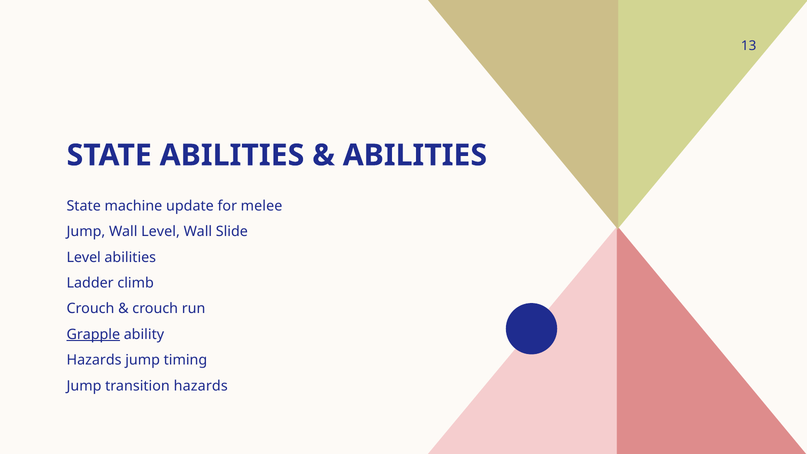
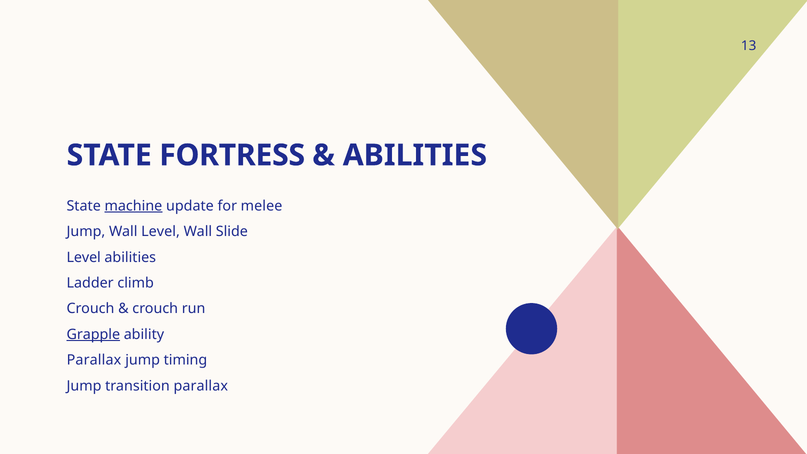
STATE ABILITIES: ABILITIES -> FORTRESS (232, 155)
machine underline: none -> present (133, 206)
Hazards: Hazards -> Parallax (94, 360)
transition hazards: hazards -> parallax (201, 386)
